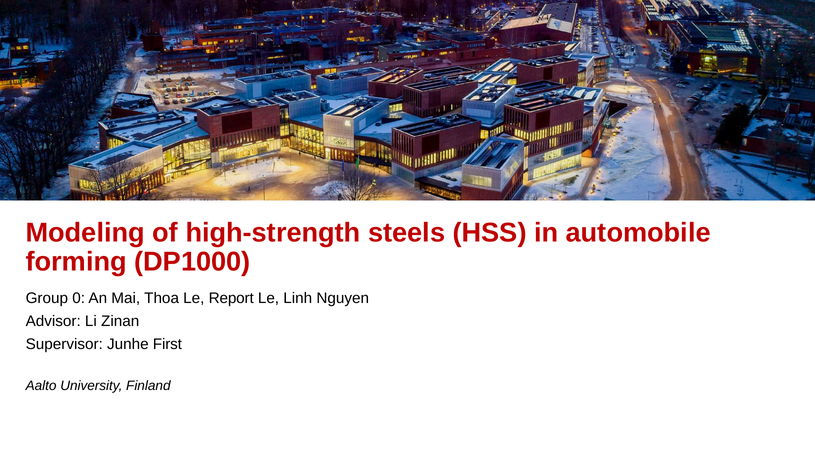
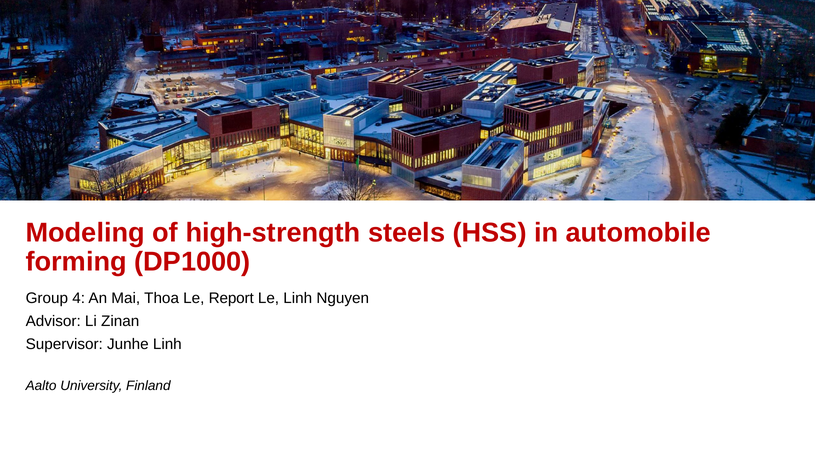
0: 0 -> 4 (79, 299)
Junhe First: First -> Linh (167, 344)
